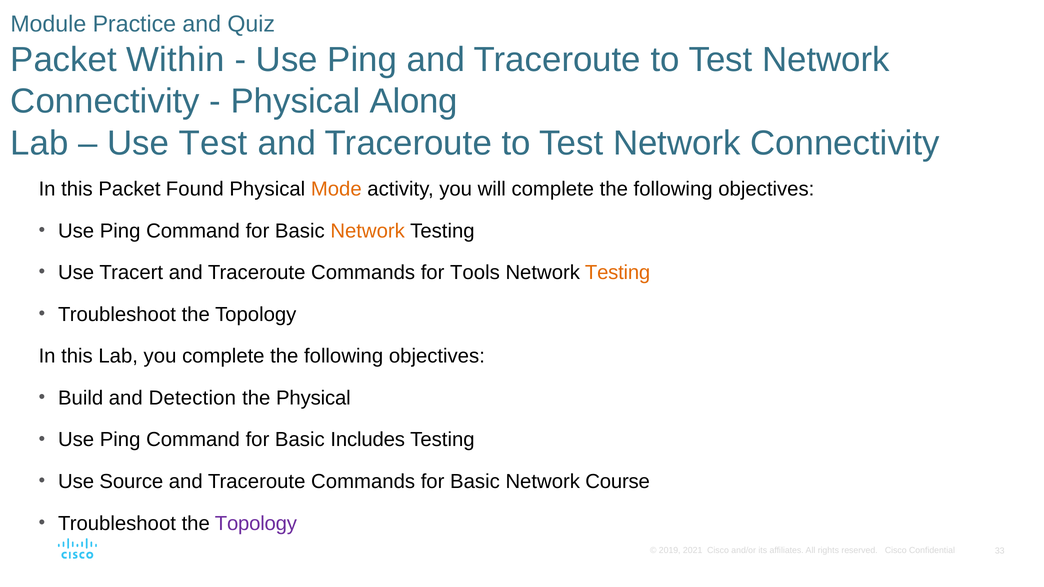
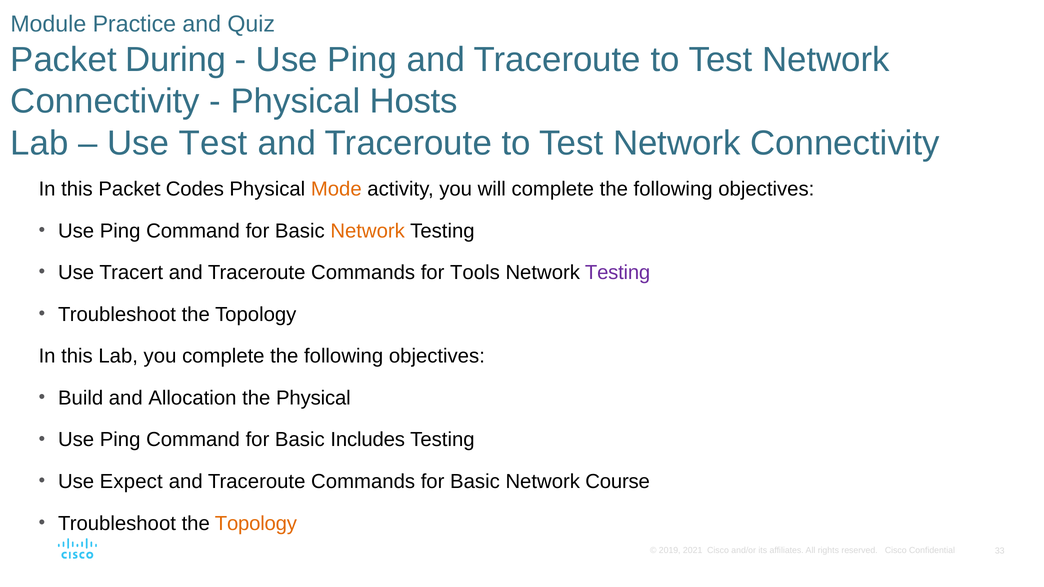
Within: Within -> During (176, 60)
Along: Along -> Hosts (414, 102)
Found: Found -> Codes (195, 189)
Testing colour: orange -> purple (618, 273)
Detection: Detection -> Allocation (192, 398)
Source: Source -> Expect (131, 482)
Topology colour: purple -> orange (256, 524)
